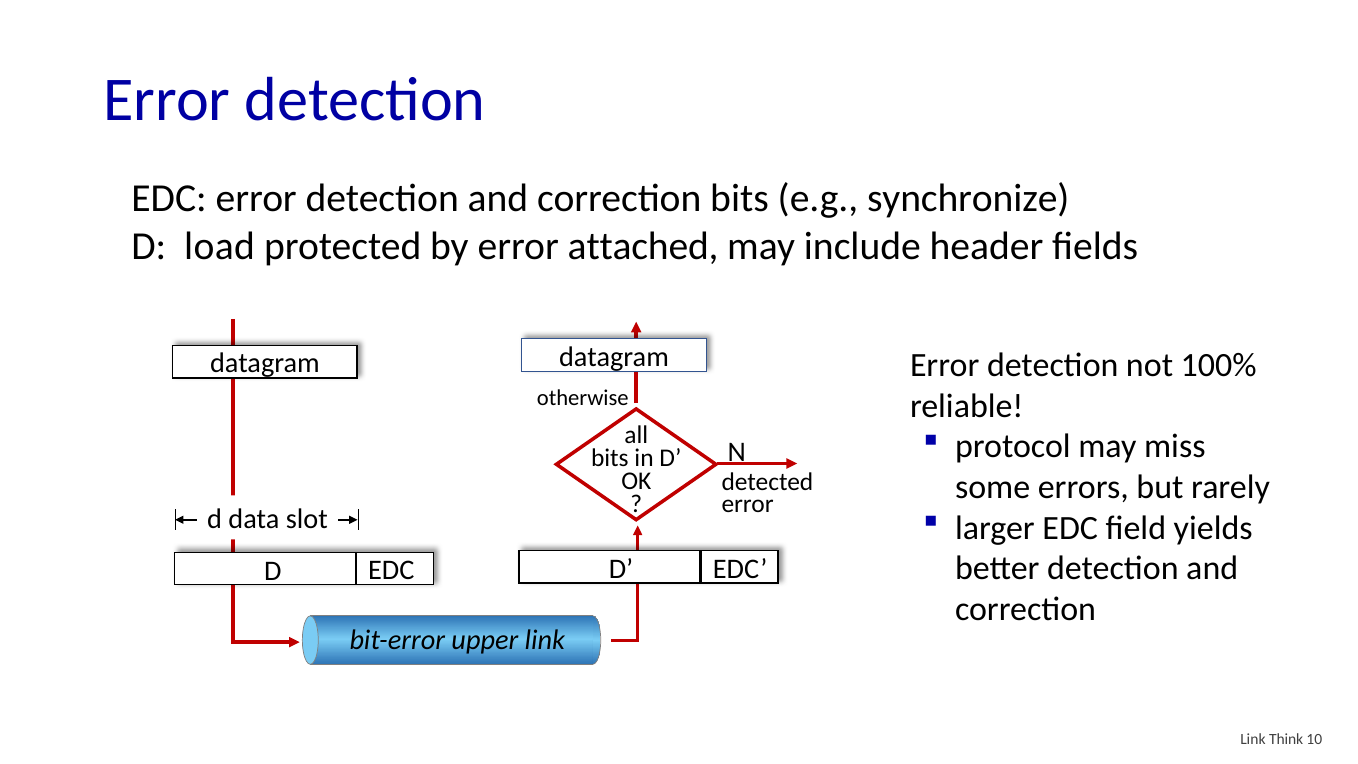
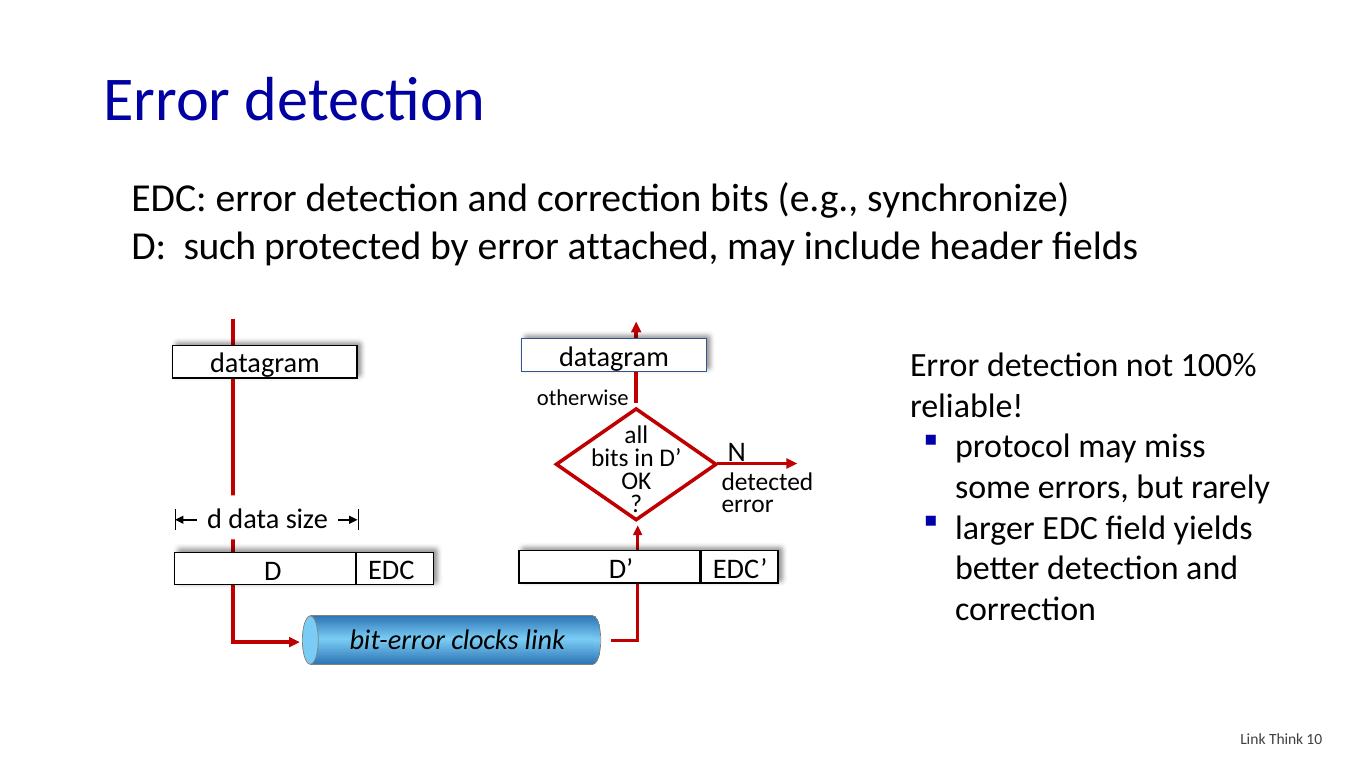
load: load -> such (220, 246)
slot: slot -> size (307, 519)
upper: upper -> clocks (485, 640)
